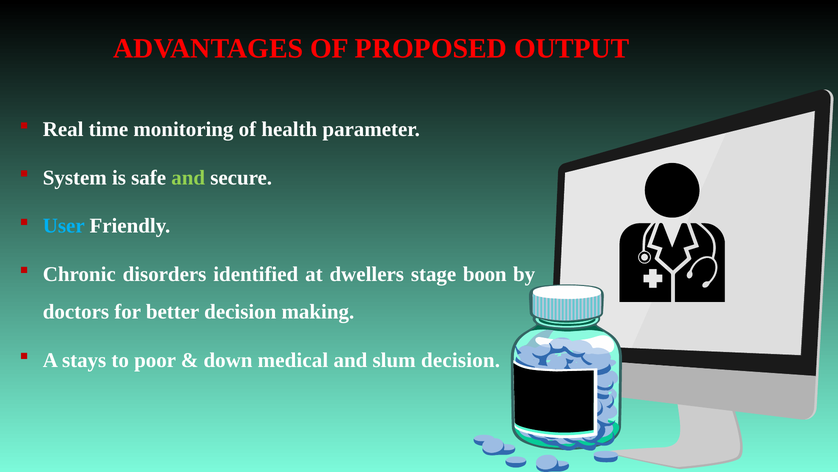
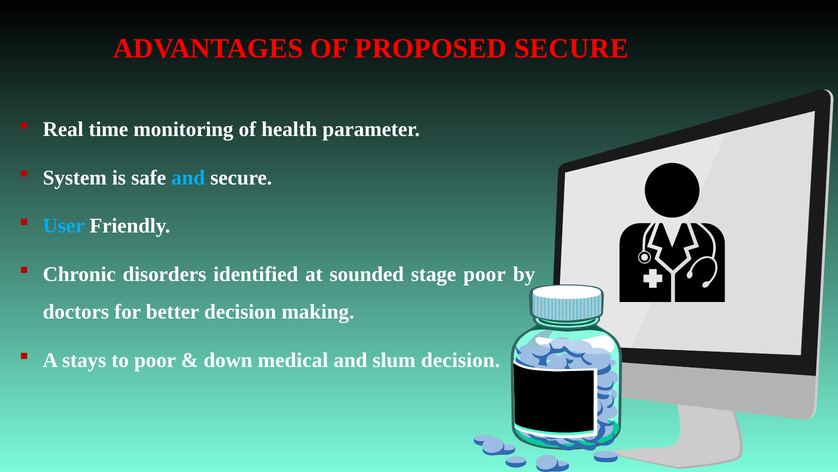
PROPOSED OUTPUT: OUTPUT -> SECURE (571, 48)
and colour: light green -> light blue (188, 178)
dwellers: dwellers -> sounded (367, 274)
stage boon: boon -> poor (485, 274)
